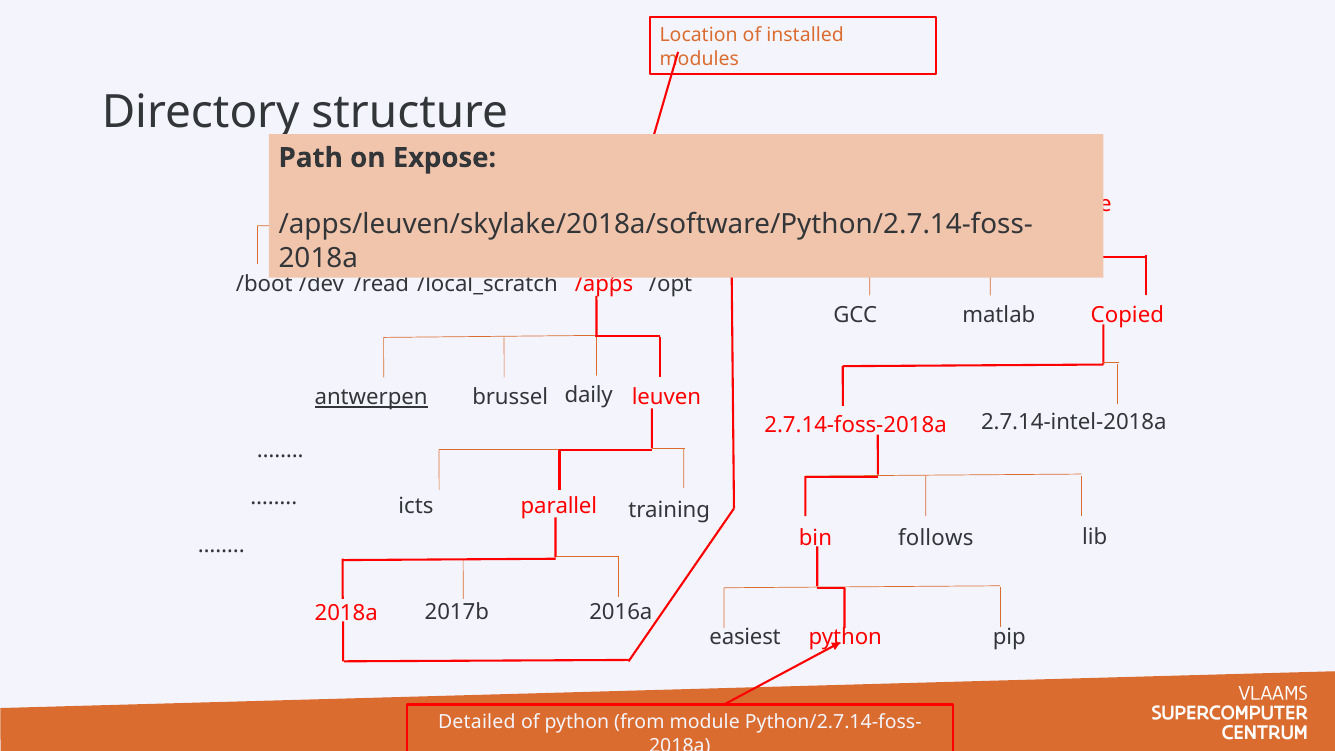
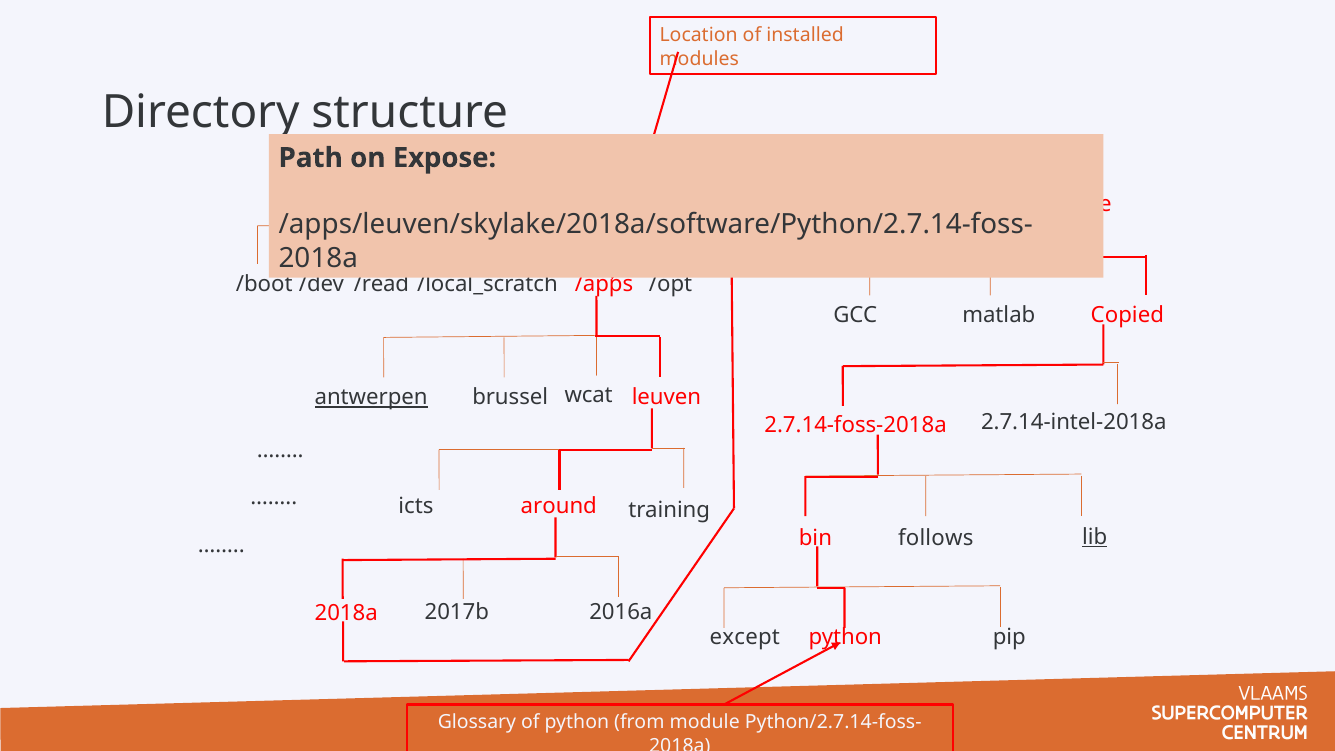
daily: daily -> wcat (589, 395)
parallel: parallel -> around (559, 506)
lib underline: none -> present (1095, 537)
easiest: easiest -> except (745, 637)
Detailed: Detailed -> Glossary (477, 722)
